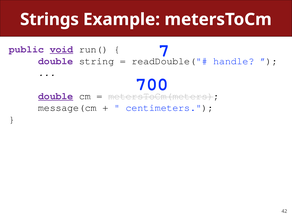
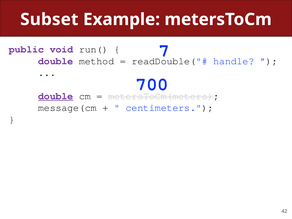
Strings: Strings -> Subset (49, 19)
void underline: present -> none (62, 49)
string: string -> method (97, 61)
